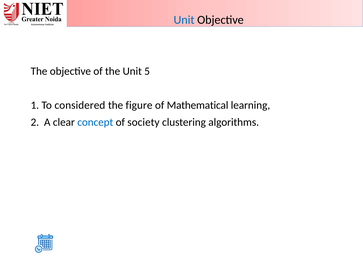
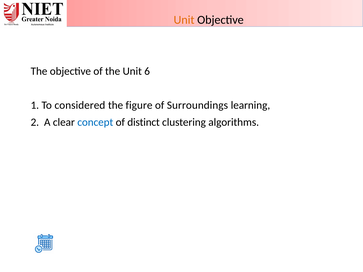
Unit colour: blue -> orange (184, 20)
5: 5 -> 6 (147, 71)
Mathematical: Mathematical -> Surroundings (197, 105)
society: society -> distinct (144, 122)
